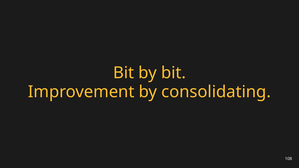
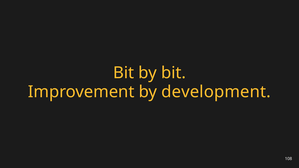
consolidating: consolidating -> development (216, 92)
